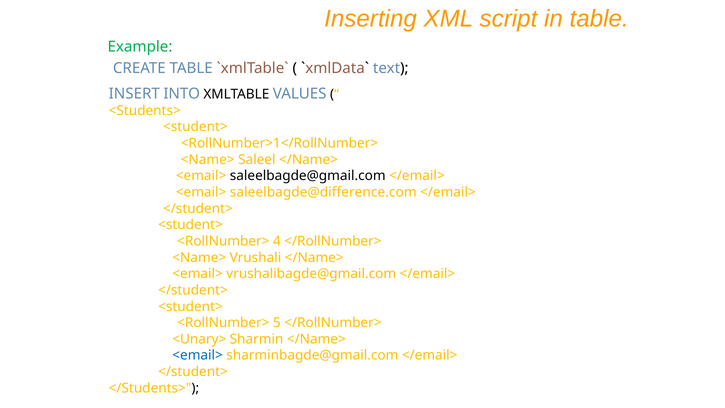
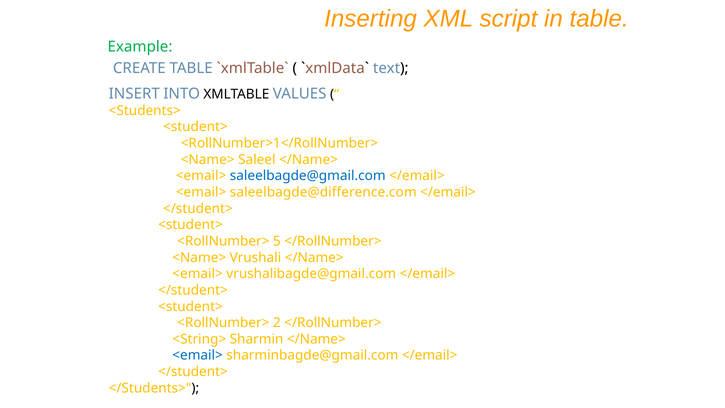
saleelbagde@gmail.com colour: black -> blue (308, 176)
4: 4 -> 5 (277, 241)
5: 5 -> 2 (277, 323)
<Unary>: <Unary> -> <String> (199, 339)
